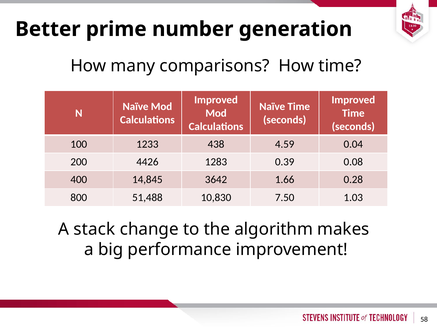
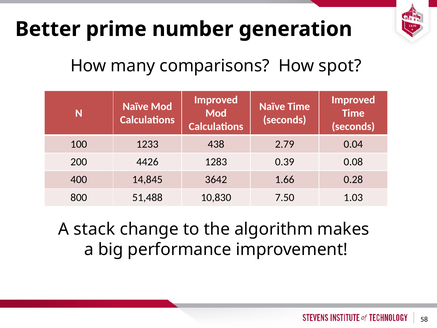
How time: time -> spot (340, 66)
4.59: 4.59 -> 2.79 (285, 144)
